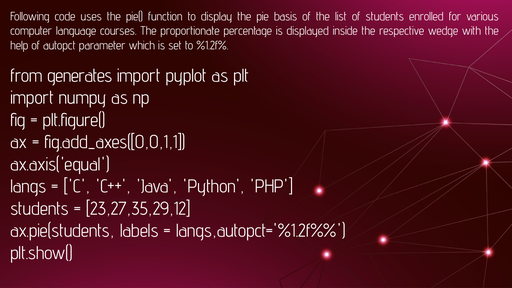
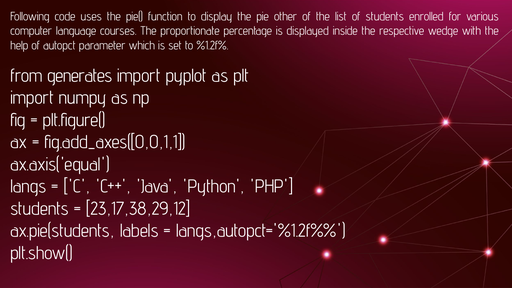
basis: basis -> other (286, 16)
23,27,35,29,12: 23,27,35,29,12 -> 23,17,38,29,12 (138, 209)
